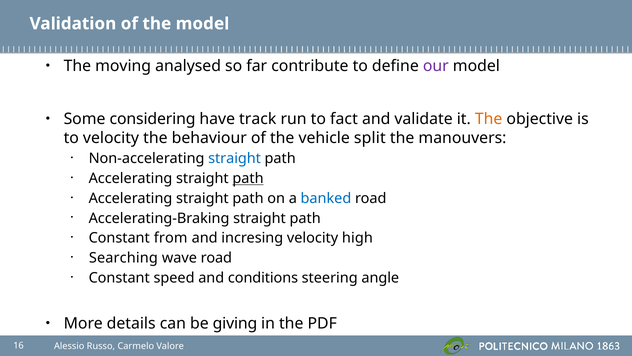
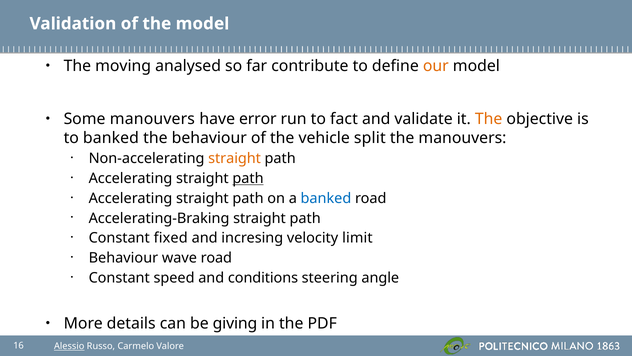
our colour: purple -> orange (436, 66)
Some considering: considering -> manouvers (152, 119)
track: track -> error (258, 119)
to velocity: velocity -> banked (111, 138)
straight colour: blue -> orange (235, 158)
from: from -> fixed (171, 238)
high: high -> limit (357, 238)
Searching: Searching -> Behaviour (123, 258)
Alessio underline: none -> present (69, 346)
